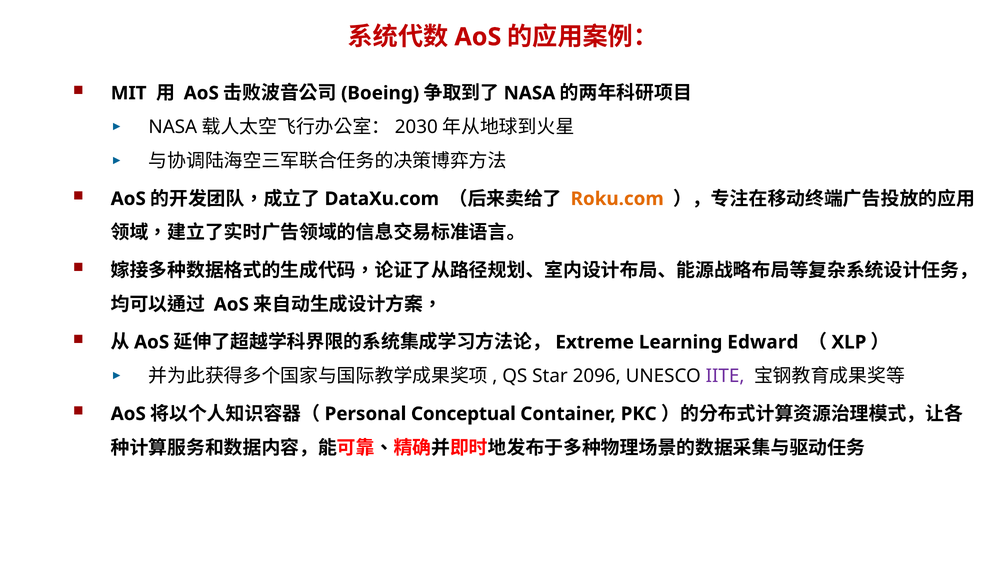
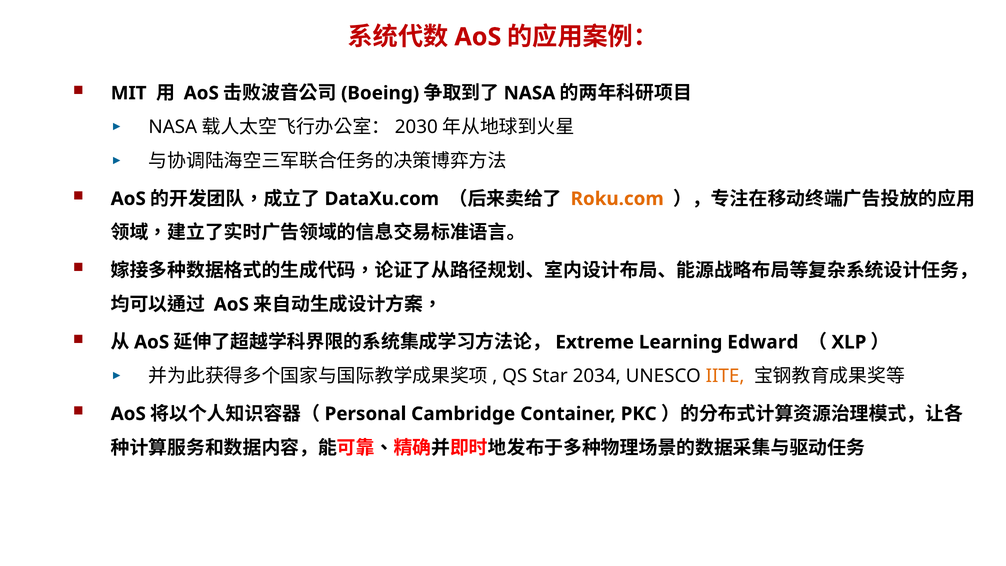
2096: 2096 -> 2034 (597, 376)
IITE colour: purple -> orange (725, 376)
Conceptual: Conceptual -> Cambridge (463, 414)
